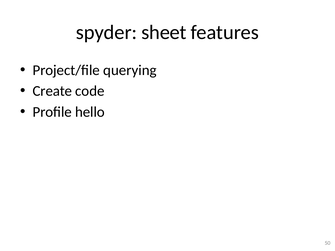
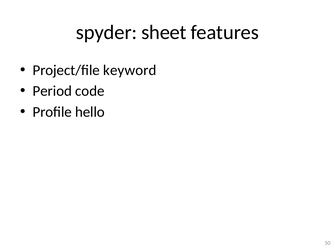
querying: querying -> keyword (130, 70)
Create: Create -> Period (52, 91)
